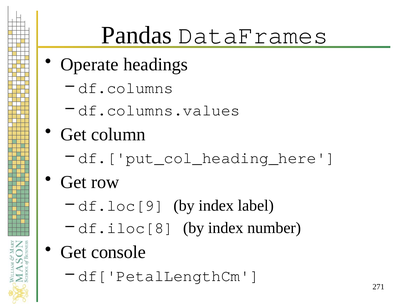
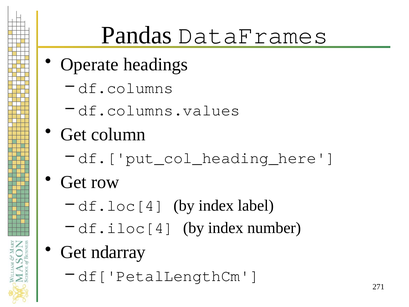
df.loc[9: df.loc[9 -> df.loc[4 (121, 206)
df.iloc[8: df.iloc[8 -> df.iloc[4 (126, 228)
console: console -> ndarray (118, 252)
